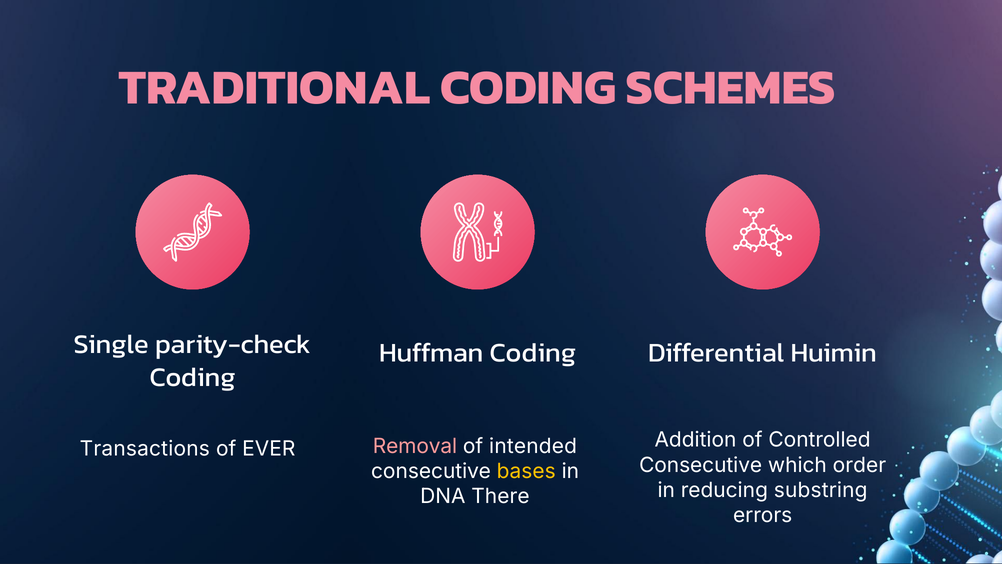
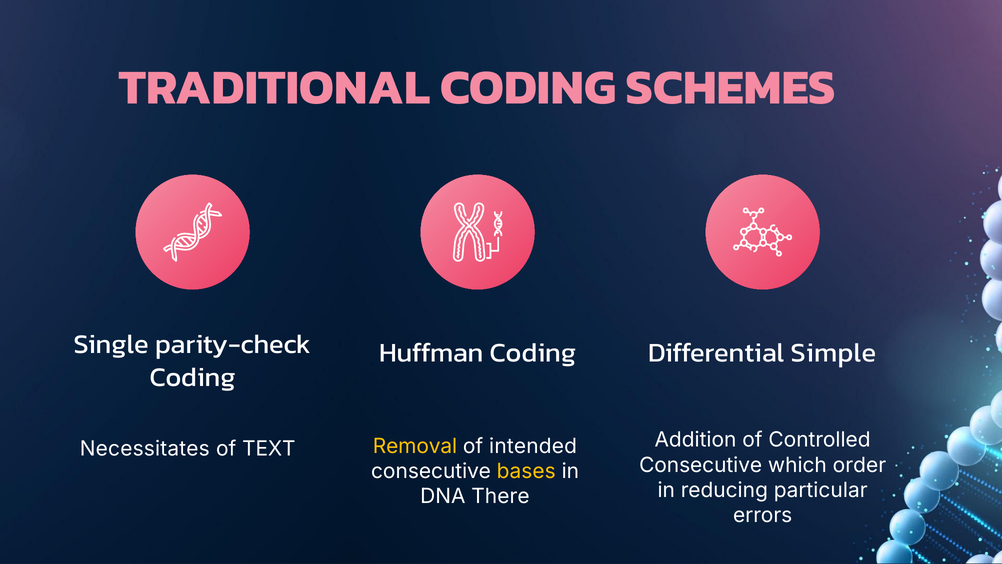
Huimin: Huimin -> Simple (834, 353)
Removal colour: pink -> yellow (415, 446)
Transactions: Transactions -> Necessitates (145, 448)
EVER: EVER -> TEXT (269, 448)
substring: substring -> particular (821, 490)
